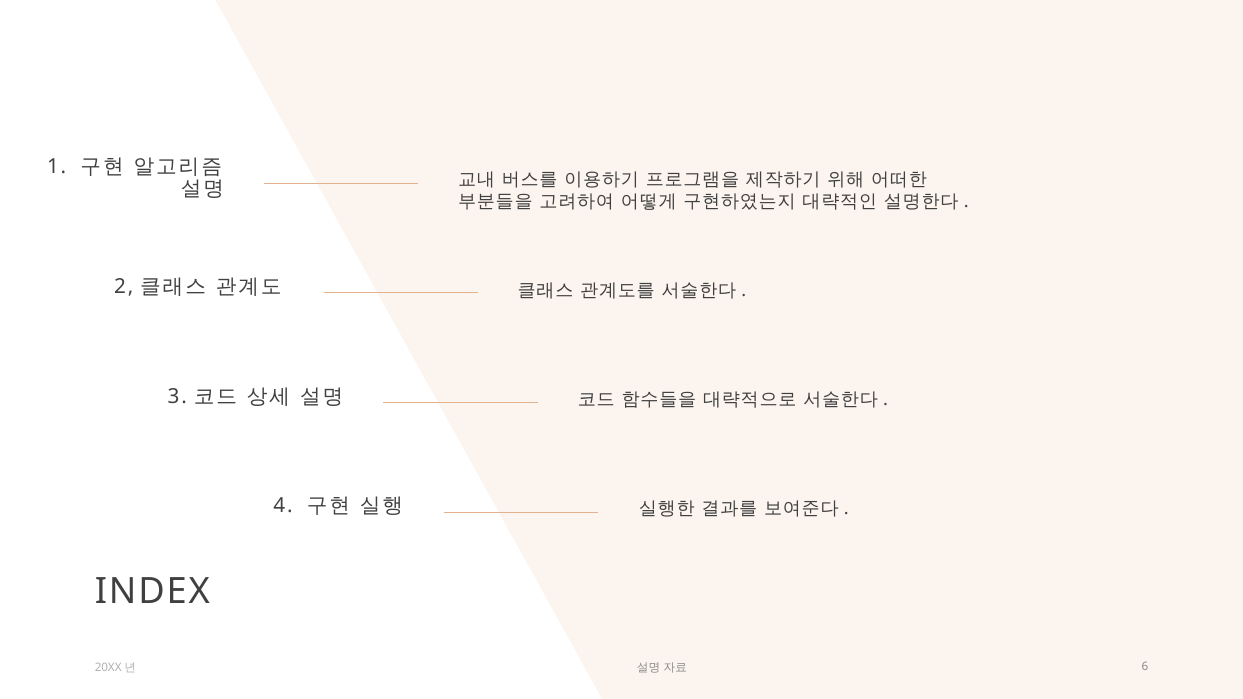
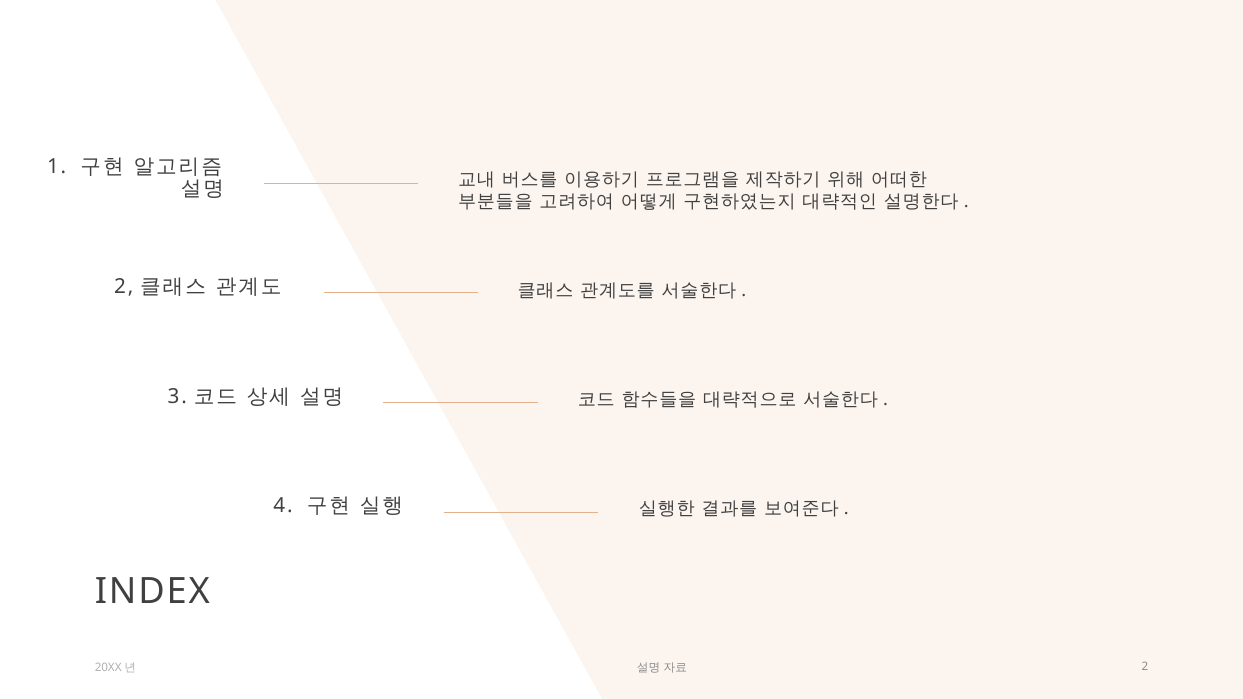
6: 6 -> 2 (1145, 667)
